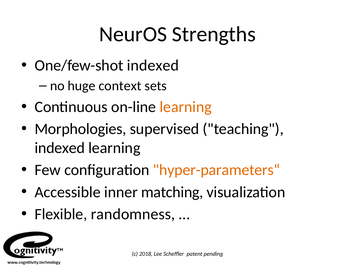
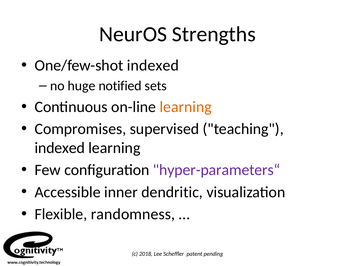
context: context -> notified (120, 86)
Morphologies: Morphologies -> Compromises (80, 129)
hyper-parameters“ colour: orange -> purple (217, 170)
matching: matching -> dendritic (172, 192)
